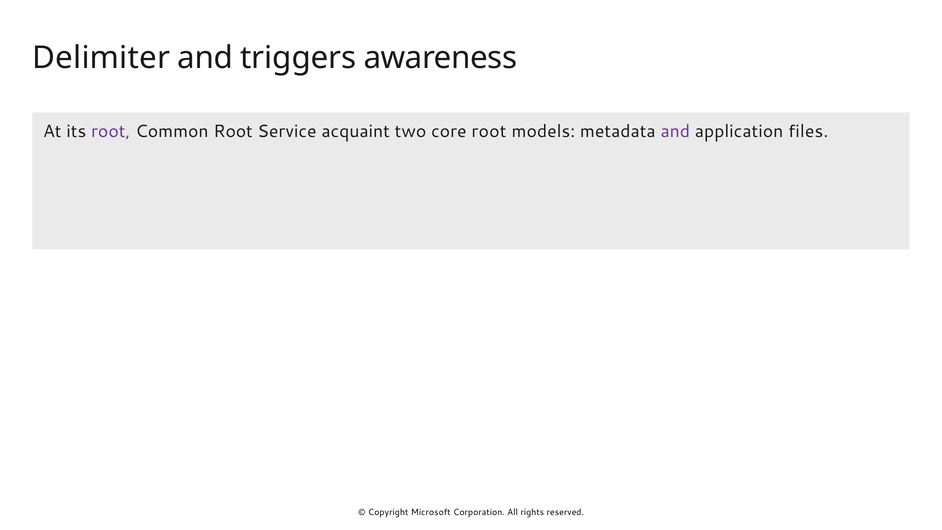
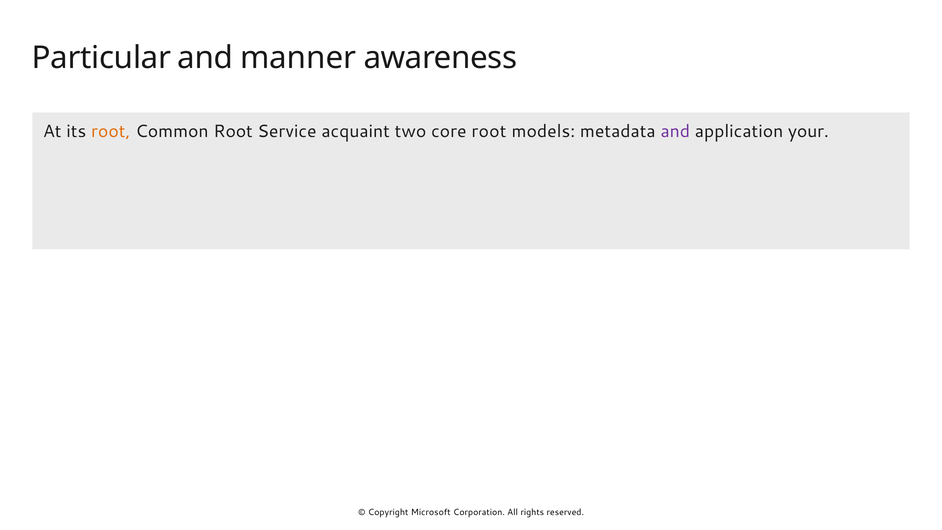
Delimiter: Delimiter -> Particular (101, 58)
triggers: triggers -> manner (298, 58)
root colour: purple -> orange (111, 131)
files: files -> your (808, 131)
